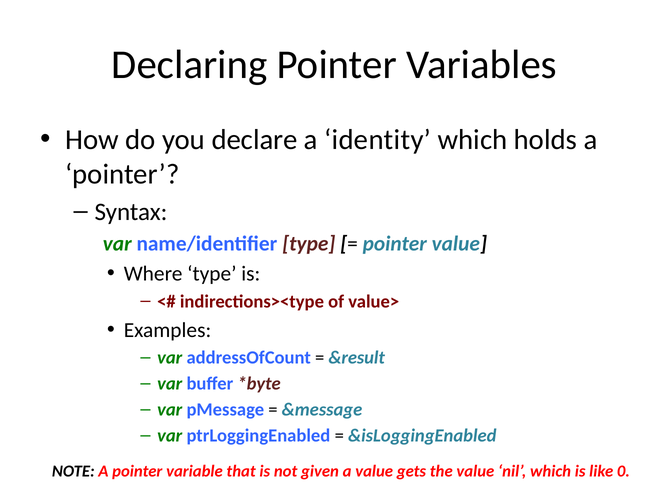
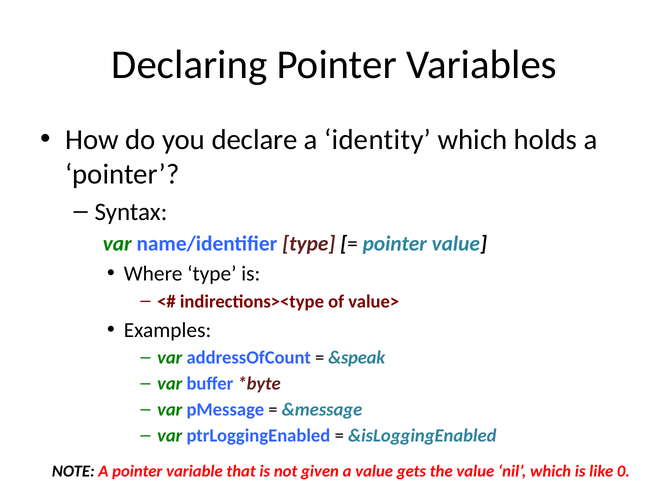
&result: &result -> &speak (357, 357)
